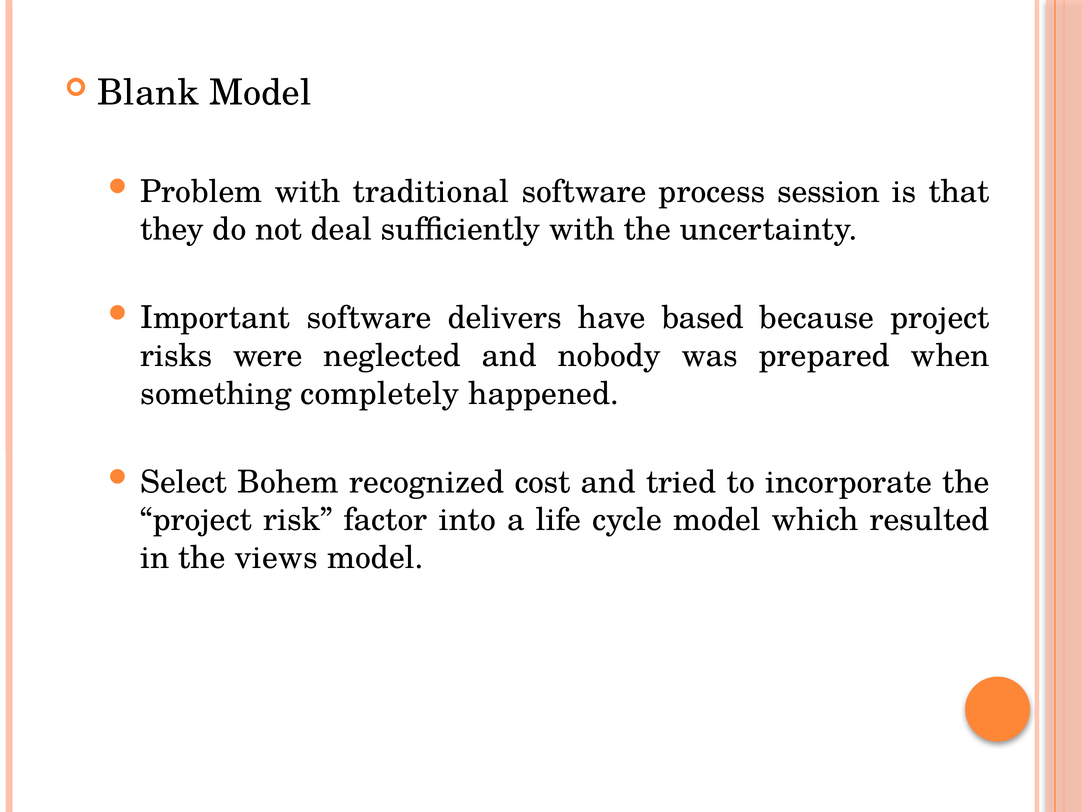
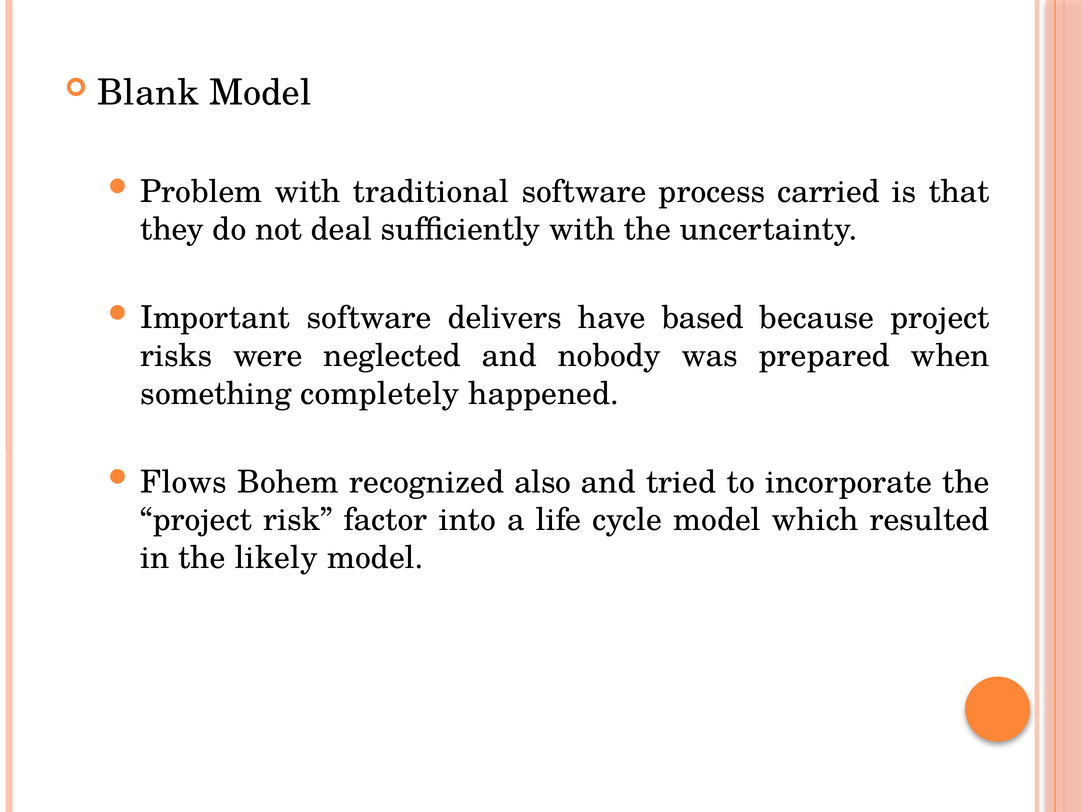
session: session -> carried (829, 191)
Select: Select -> Flows (184, 482)
cost: cost -> also (543, 482)
views: views -> likely (276, 558)
